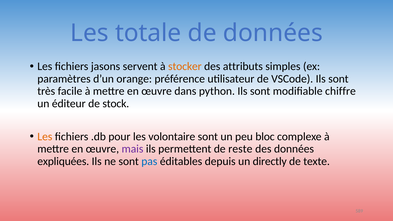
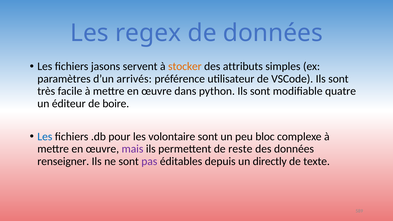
totale: totale -> regex (148, 33)
orange: orange -> arrivés (134, 79)
chiffre: chiffre -> quatre (341, 91)
stock: stock -> boire (116, 104)
Les colour: orange -> blue (45, 137)
expliquées: expliquées -> renseigner (63, 161)
pas colour: blue -> purple (149, 161)
